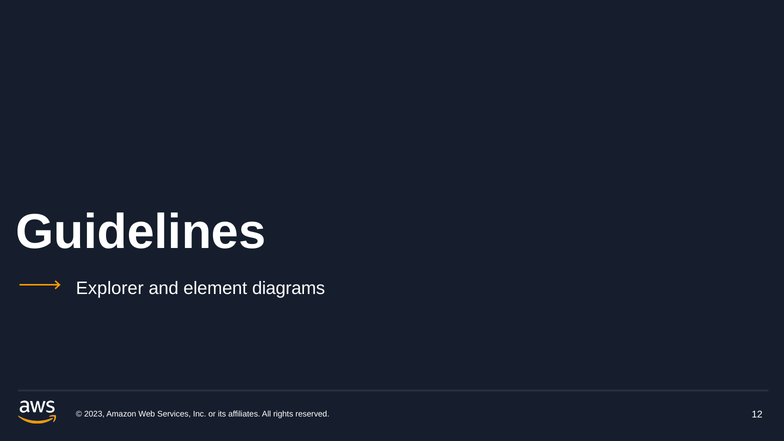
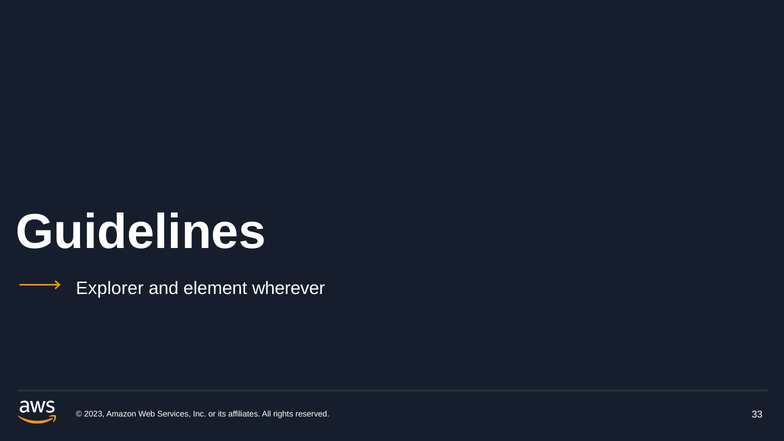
diagrams: diagrams -> wherever (289, 288)
12: 12 -> 33 (757, 414)
